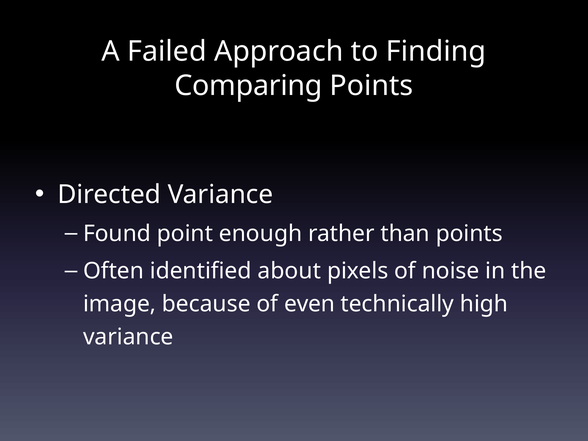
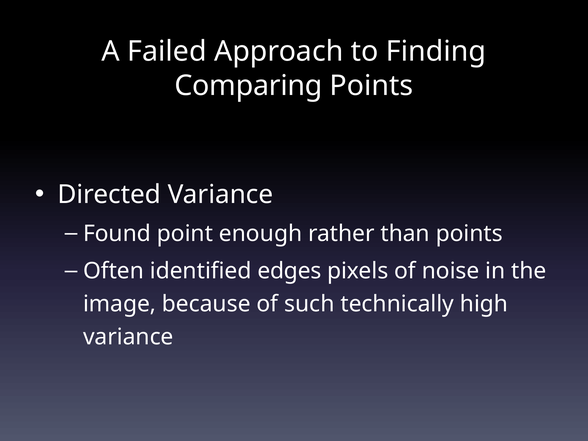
about: about -> edges (289, 271)
even: even -> such (309, 304)
